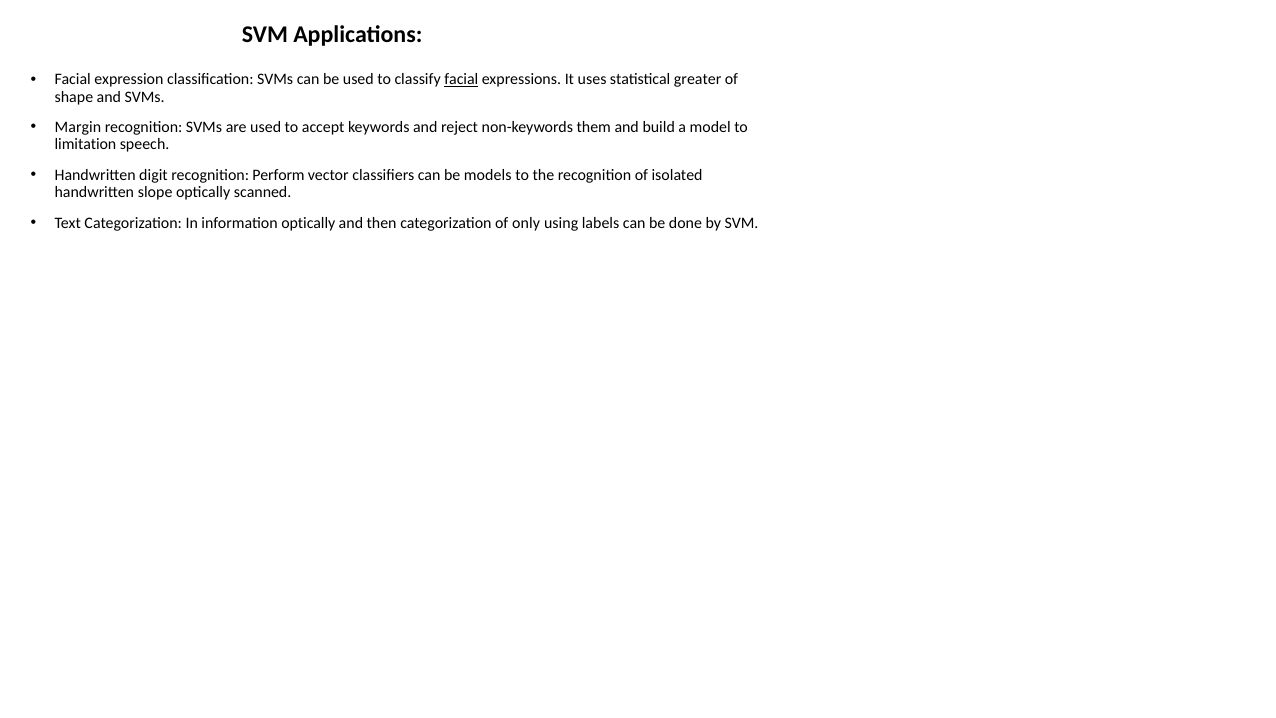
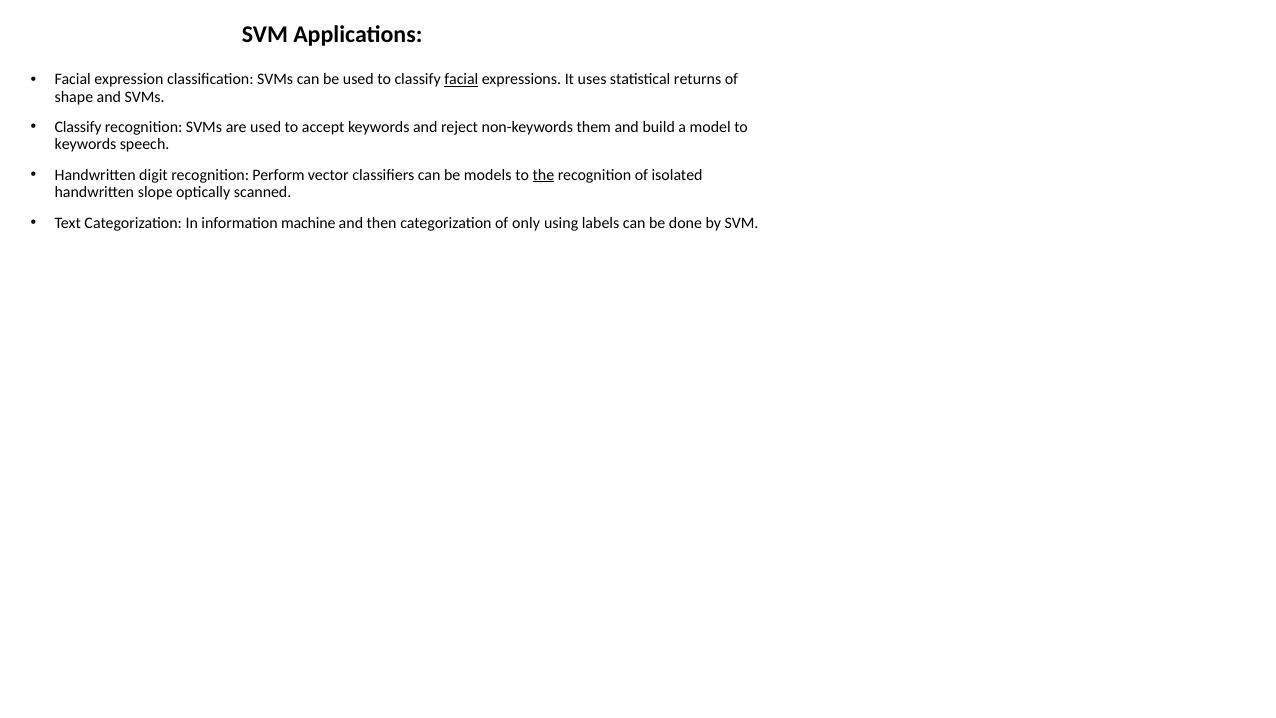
greater: greater -> returns (698, 80)
Margin: Margin -> Classify (78, 127)
limitation: limitation -> keywords (86, 144)
the underline: none -> present (543, 175)
information optically: optically -> machine (308, 223)
